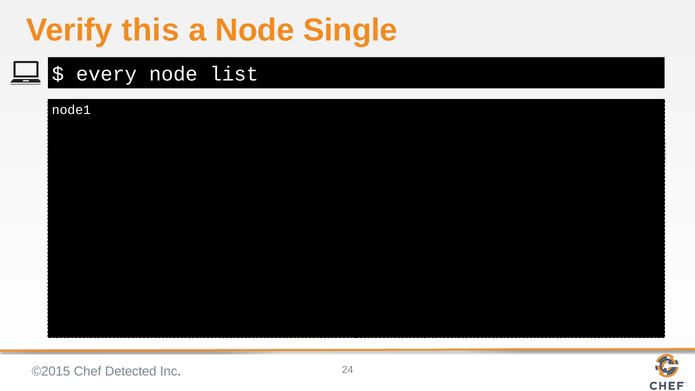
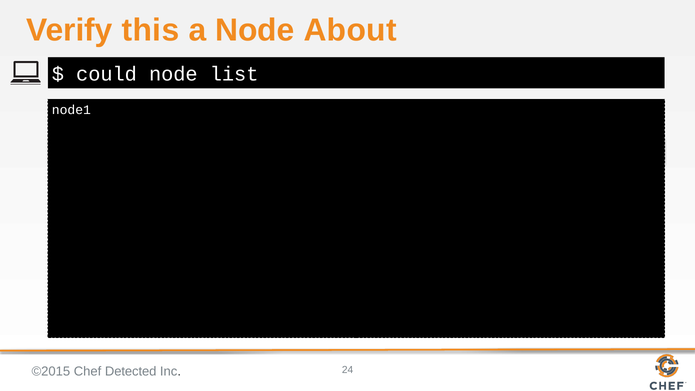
Single: Single -> About (350, 30)
every: every -> could (107, 74)
